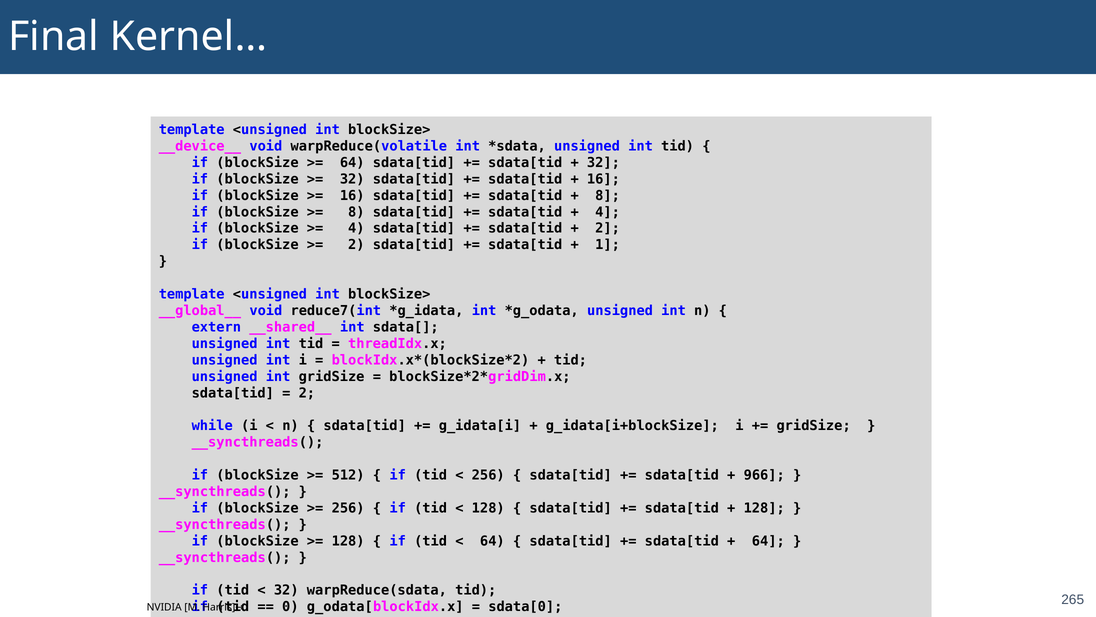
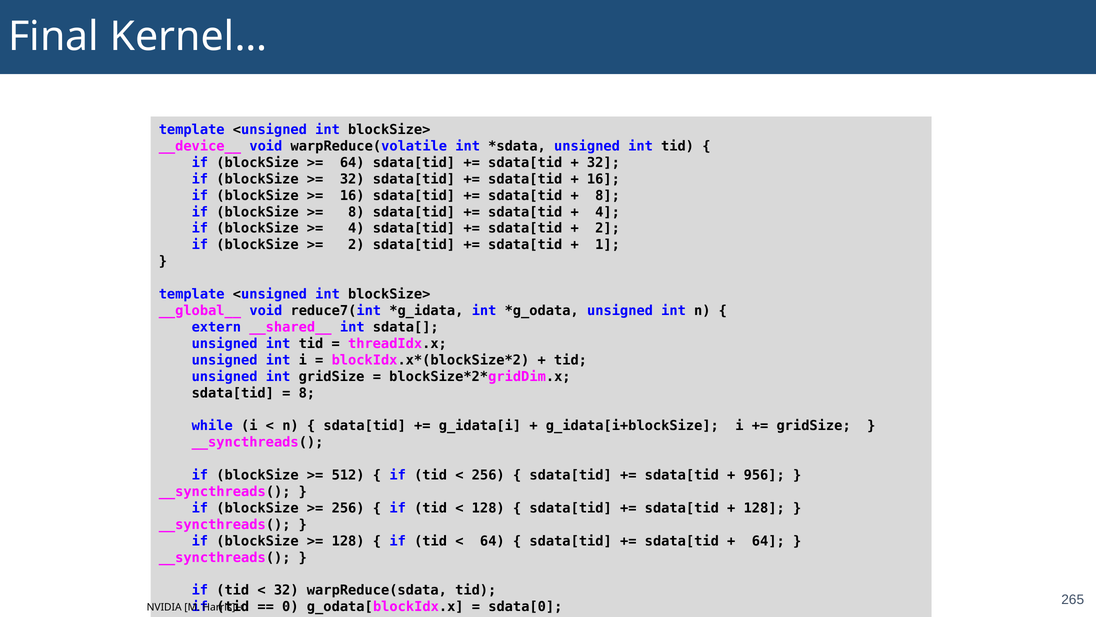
2: 2 -> 8 (307, 393)
966: 966 -> 956 (764, 475)
